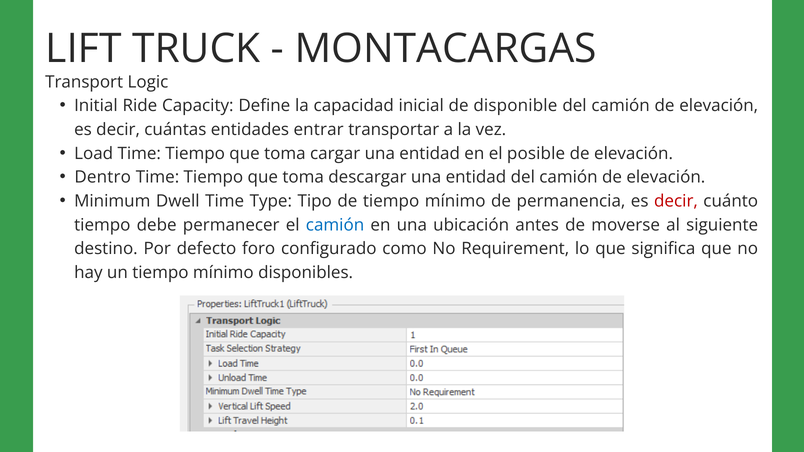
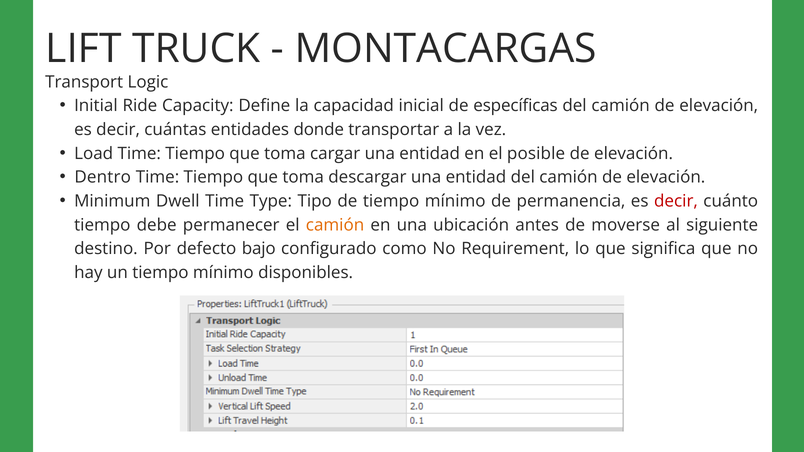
disponible: disponible -> específicas (516, 106)
entrar: entrar -> donde (319, 130)
camión colour: blue -> orange (335, 225)
foro: foro -> bajo (259, 249)
